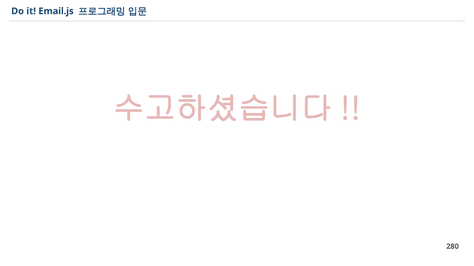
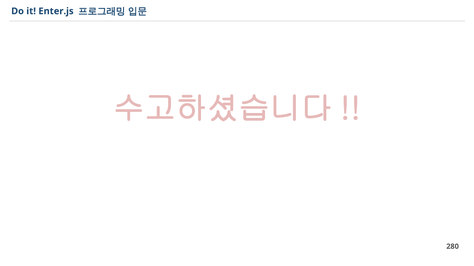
Email.js: Email.js -> Enter.js (56, 11)
